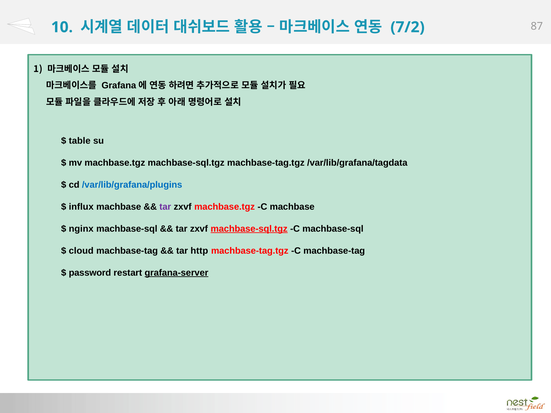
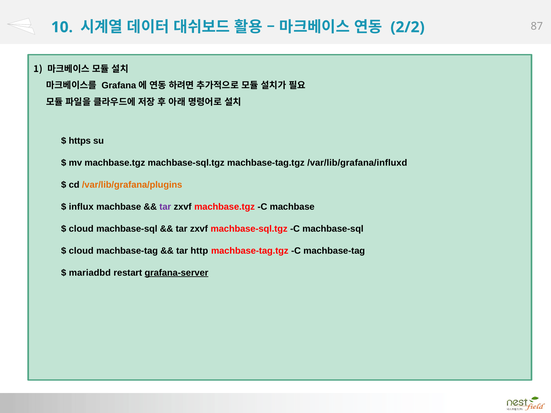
7/2: 7/2 -> 2/2 (408, 27)
table: table -> https (80, 141)
/var/lib/grafana/tagdata: /var/lib/grafana/tagdata -> /var/lib/grafana/influxd (357, 163)
/var/lib/grafana/plugins colour: blue -> orange (132, 185)
nginx: nginx -> cloud (81, 229)
machbase-sql.tgz underline: present -> none (249, 229)
password: password -> mariadbd (90, 273)
